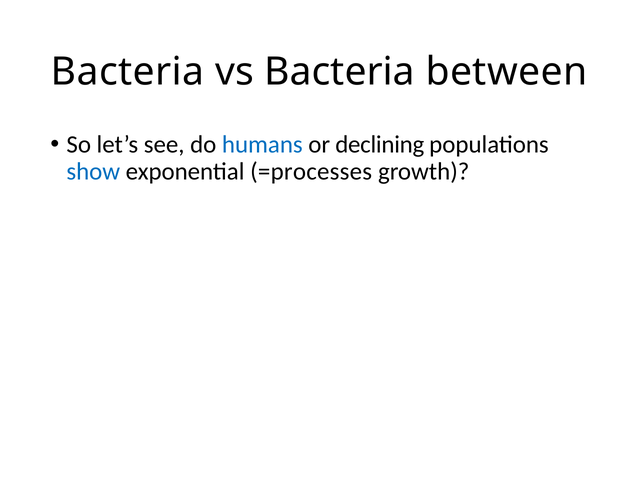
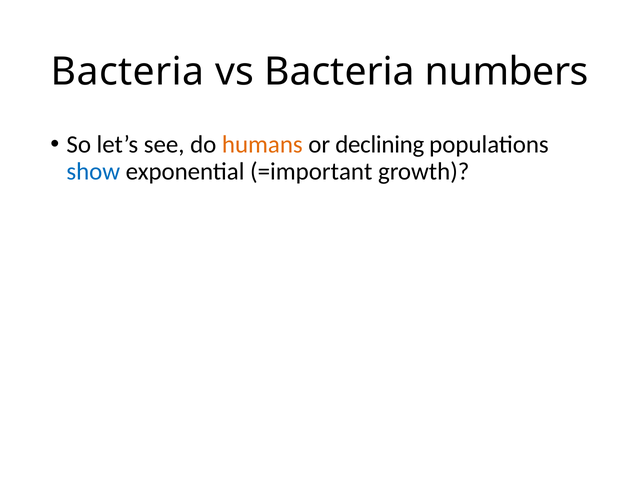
between: between -> numbers (507, 72)
humans colour: blue -> orange (262, 145)
=processes: =processes -> =important (311, 171)
